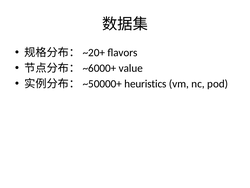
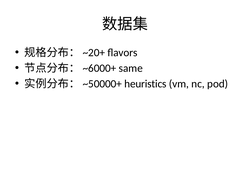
value: value -> same (131, 68)
